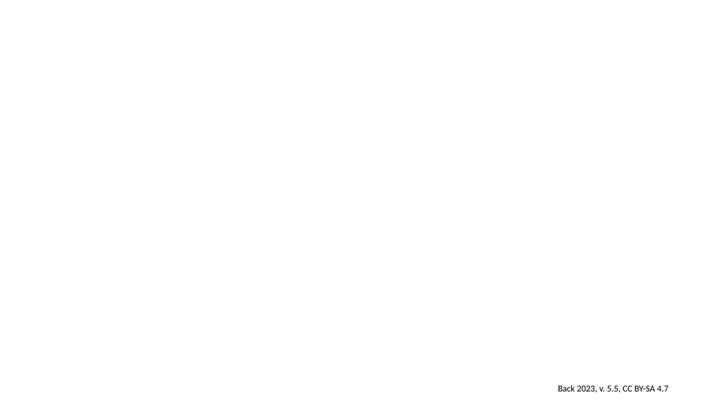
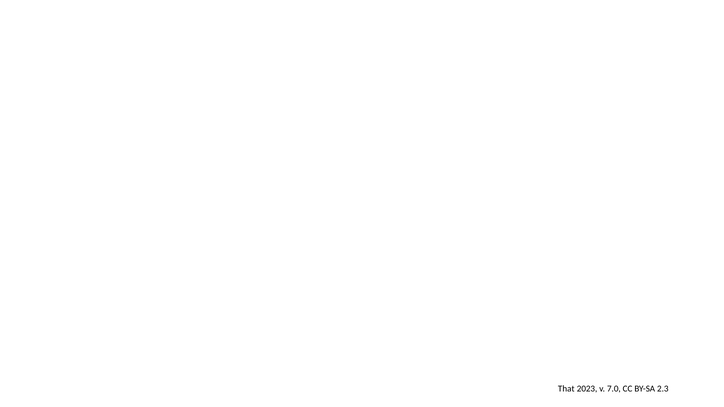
Back: Back -> That (566, 389)
5.5: 5.5 -> 7.0 (614, 389)
4.7: 4.7 -> 2.3 (663, 389)
